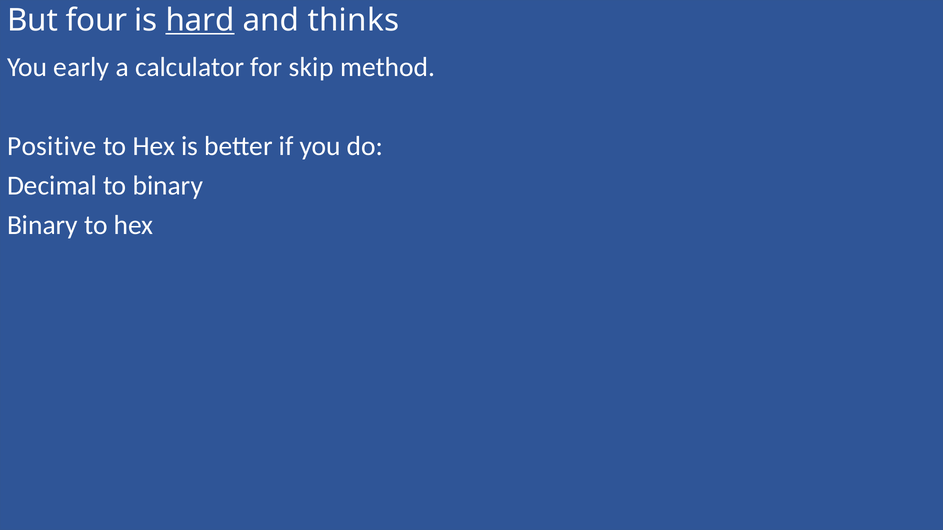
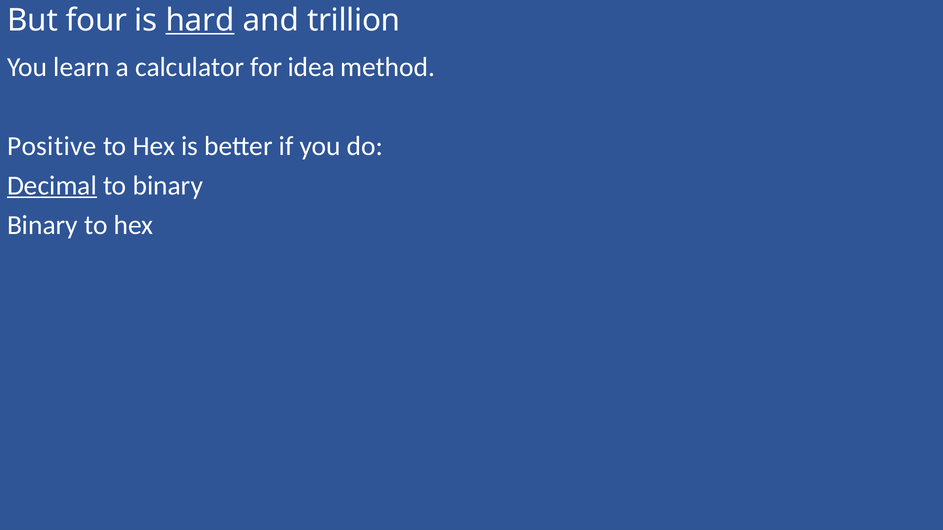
thinks: thinks -> trillion (354, 20)
early: early -> learn (82, 67)
skip: skip -> idea (311, 67)
Decimal underline: none -> present (52, 186)
